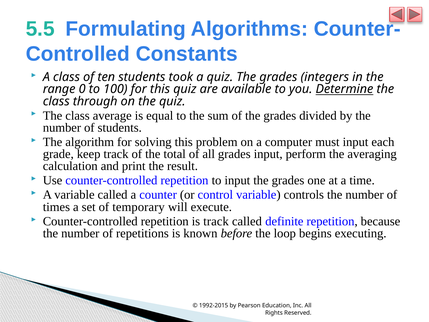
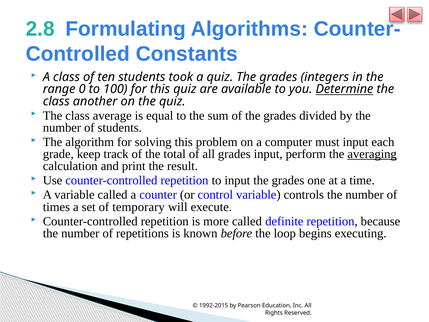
5.5: 5.5 -> 2.8 (40, 29)
through: through -> another (95, 101)
averaging underline: none -> present (372, 154)
is track: track -> more (216, 221)
